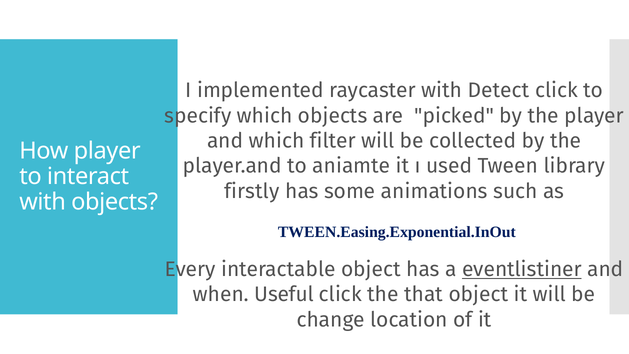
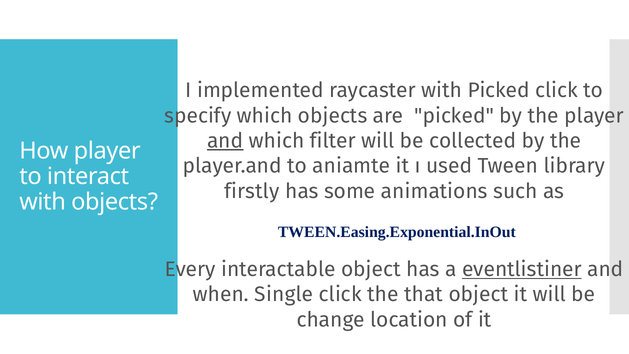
with Detect: Detect -> Picked (499, 90)
and underline: none -> present (225, 141)
Useful: Useful -> Single (284, 294)
